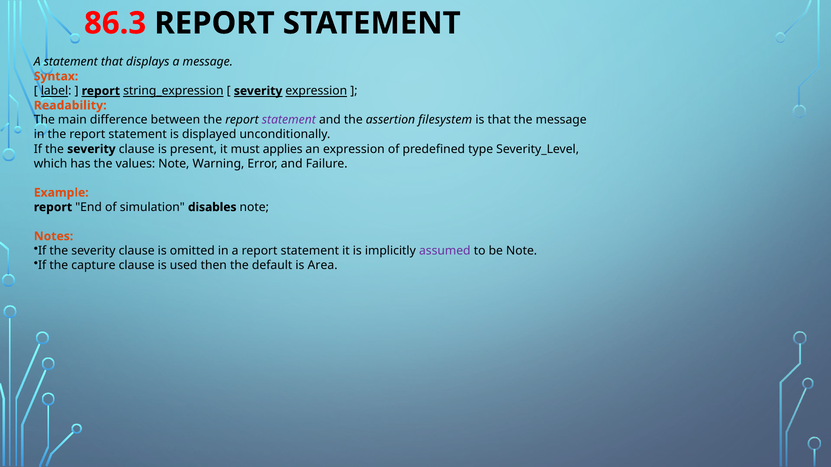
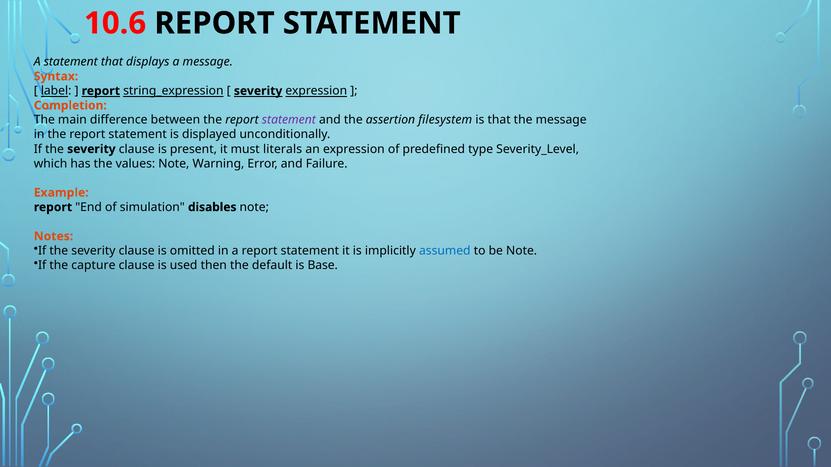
86.3: 86.3 -> 10.6 (115, 23)
Readability: Readability -> Completion (70, 106)
applies: applies -> literals (283, 149)
assumed colour: purple -> blue (445, 251)
Area: Area -> Base (323, 266)
